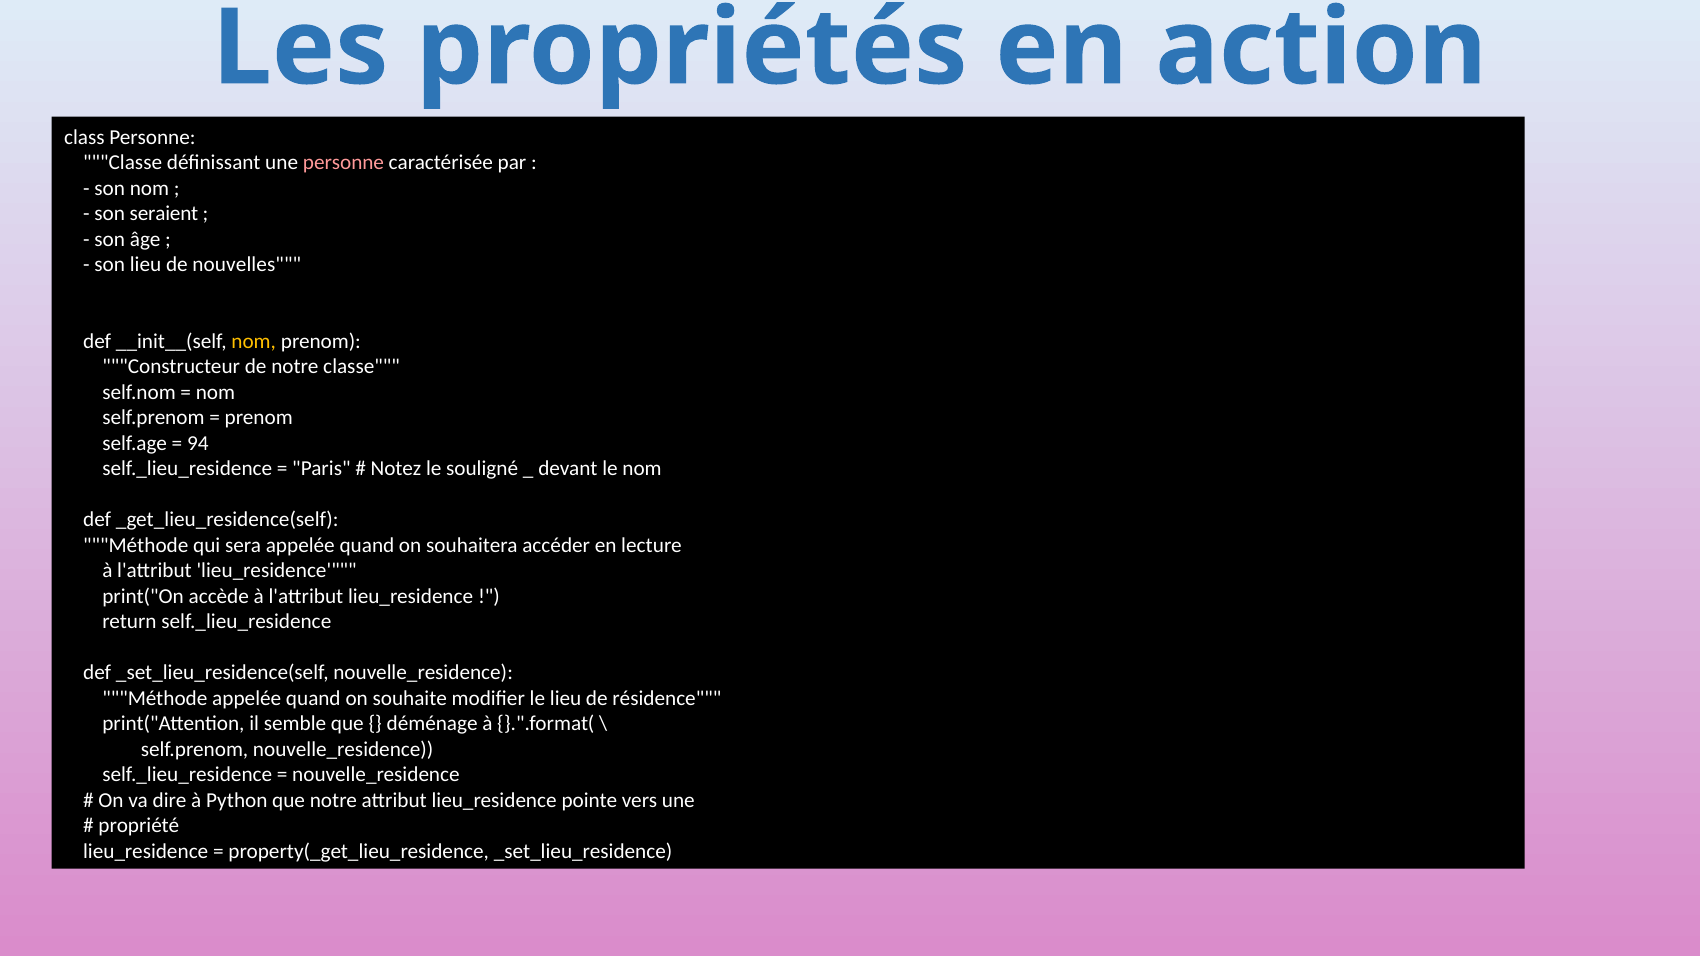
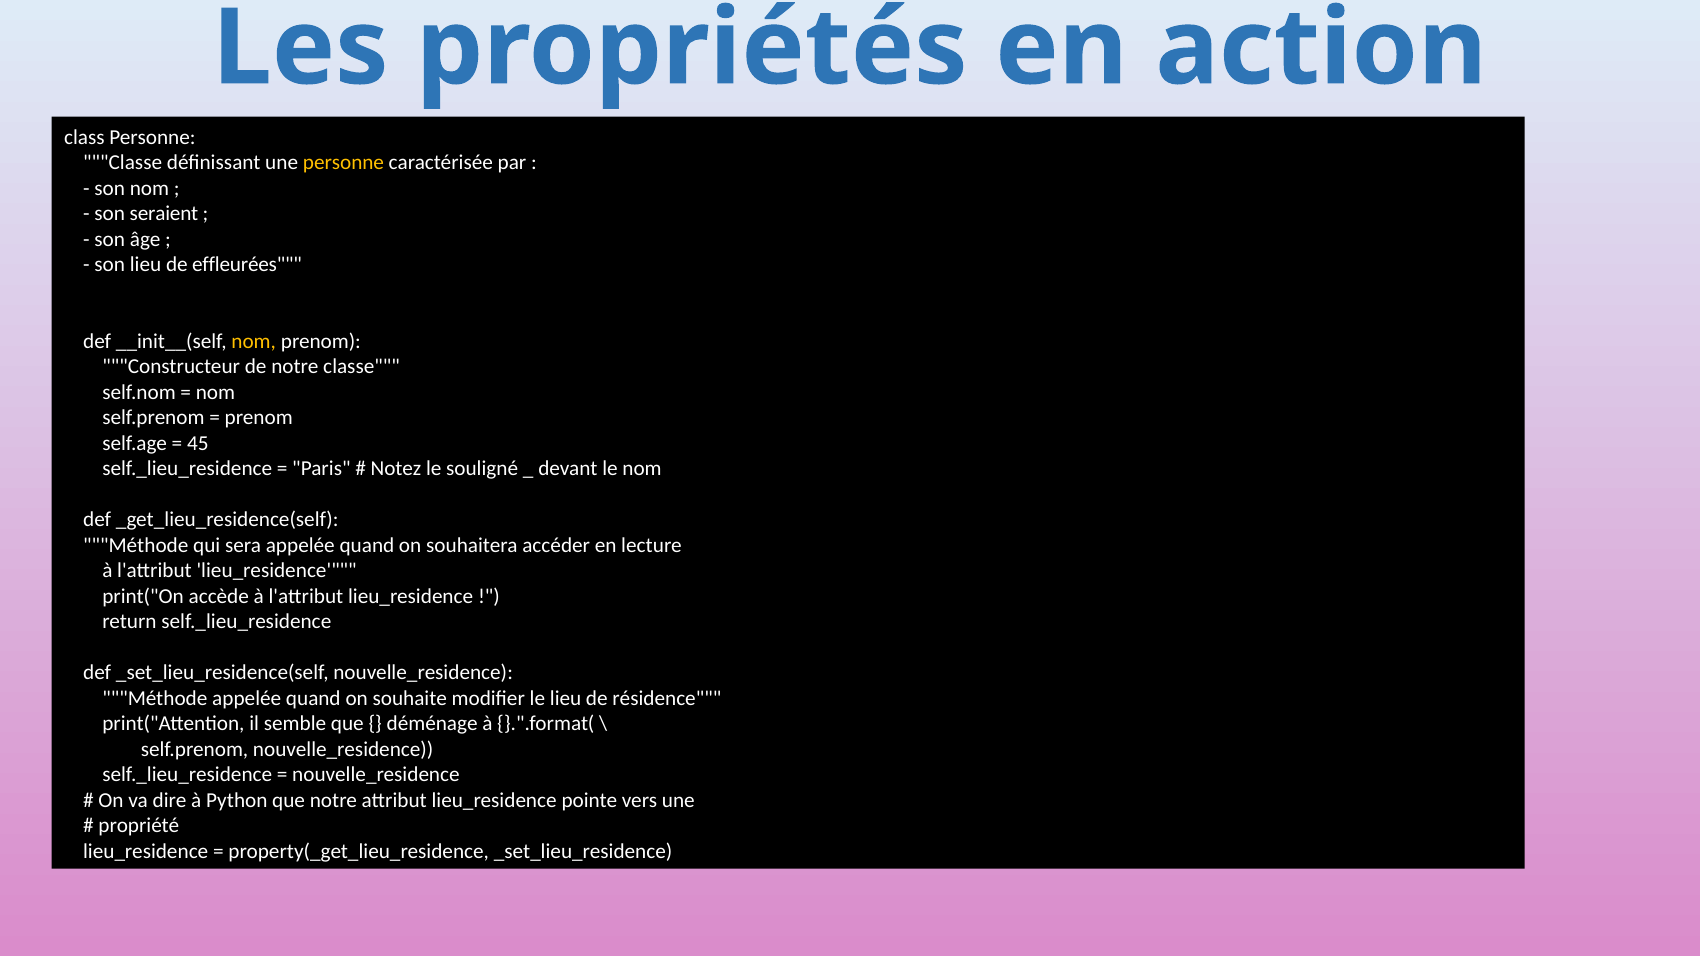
personne colour: pink -> yellow (343, 163)
nouvelles: nouvelles -> effleurées (247, 265)
94: 94 -> 45 (198, 443)
